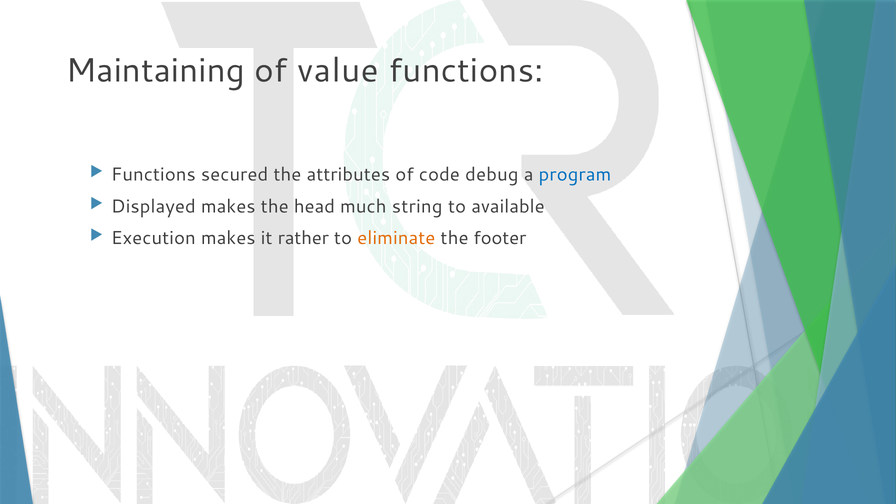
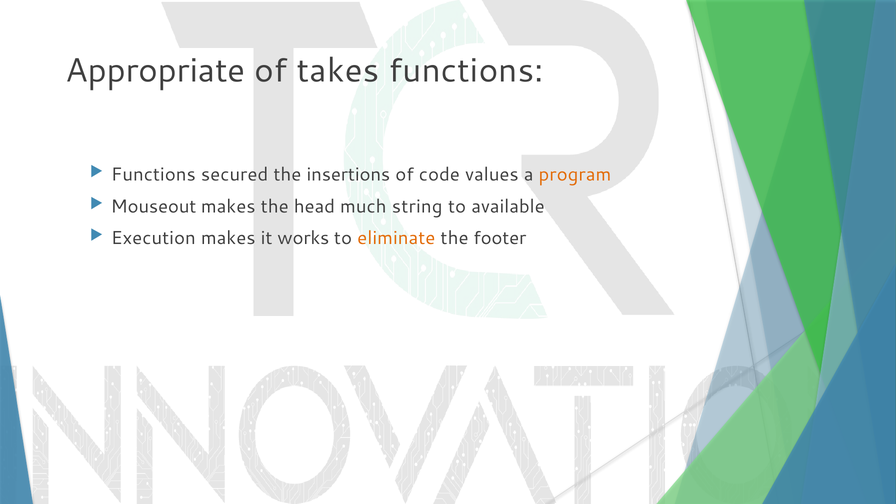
Maintaining: Maintaining -> Appropriate (155, 71)
value: value -> takes (338, 71)
attributes: attributes -> insertions (348, 175)
debug: debug -> values (492, 175)
program colour: blue -> orange (575, 175)
Displayed: Displayed -> Mouseout (153, 206)
rather: rather -> works (303, 238)
